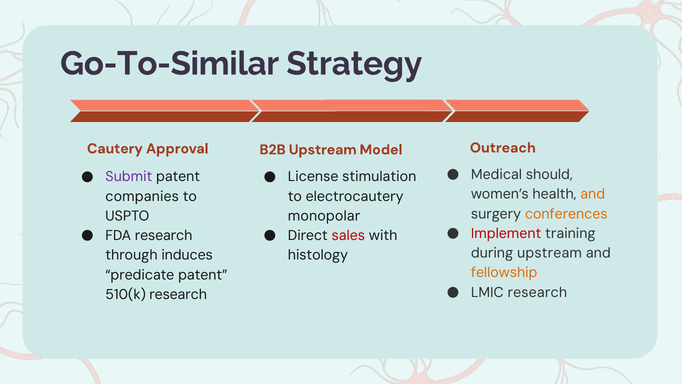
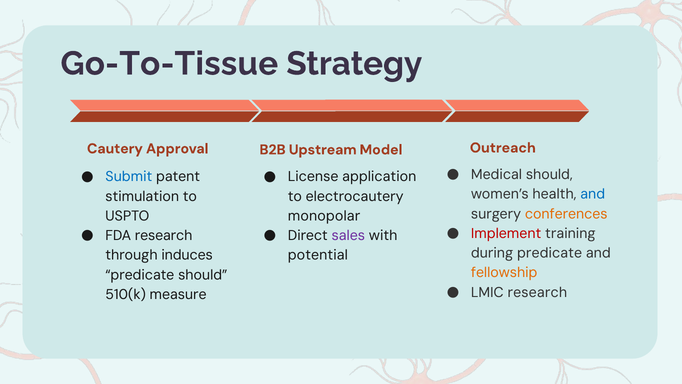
Go-To-Similar: Go-To-Similar -> Go-To-Tissue (169, 64)
Submit colour: purple -> blue (129, 177)
stimulation: stimulation -> application (379, 177)
and colour: orange -> blue (593, 194)
companies: companies -> stimulation (142, 196)
sales colour: red -> purple (348, 235)
during upstream: upstream -> predicate (550, 253)
histology: histology -> potential (318, 255)
predicate patent: patent -> should (203, 275)
510(k research: research -> measure (178, 294)
